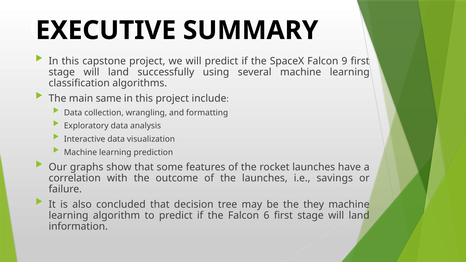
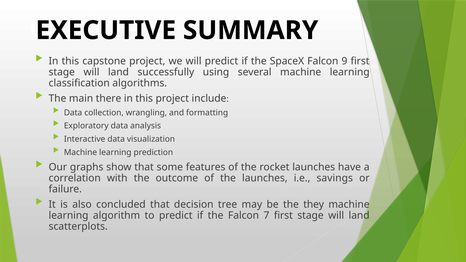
same: same -> there (109, 99)
6: 6 -> 7 (266, 215)
information: information -> scatterplots (78, 227)
